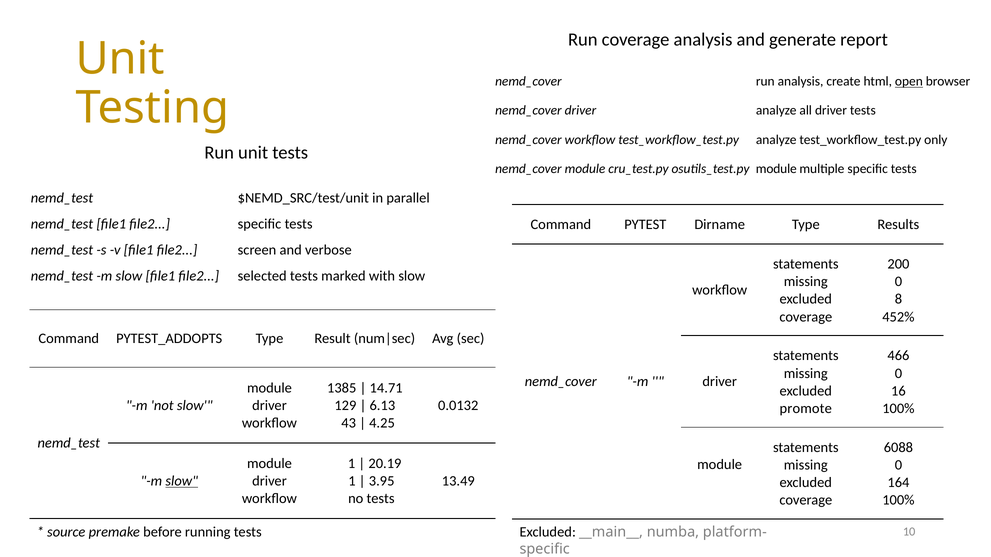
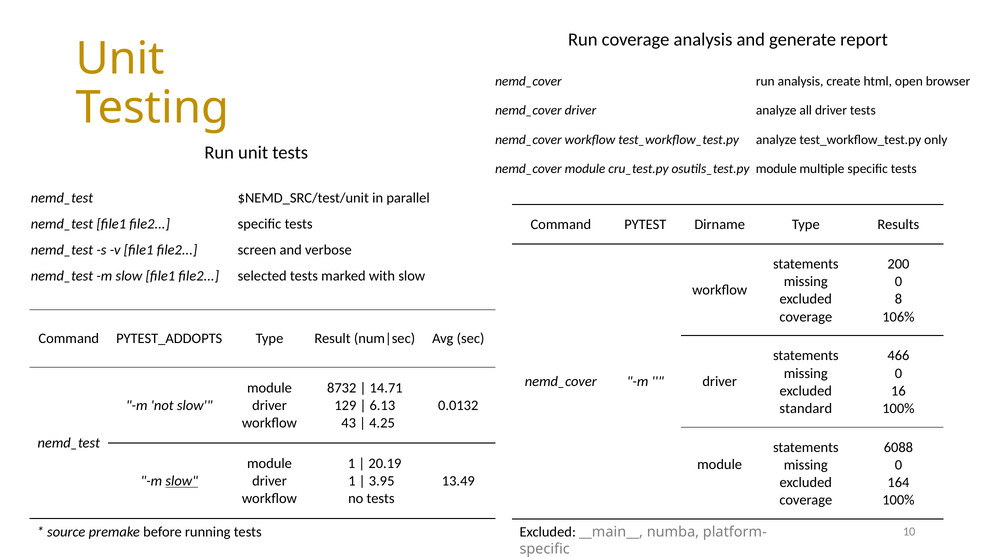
open underline: present -> none (909, 81)
452%: 452% -> 106% (898, 317)
1385: 1385 -> 8732 (342, 388)
promote: promote -> standard (806, 409)
